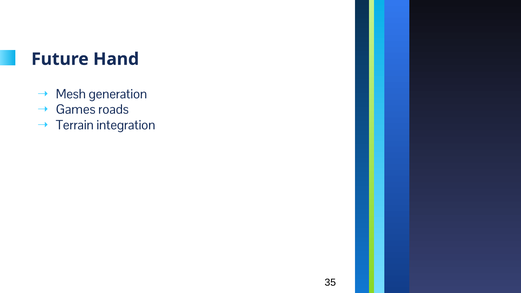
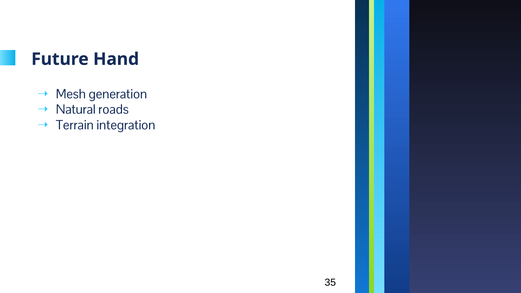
Games: Games -> Natural (76, 110)
